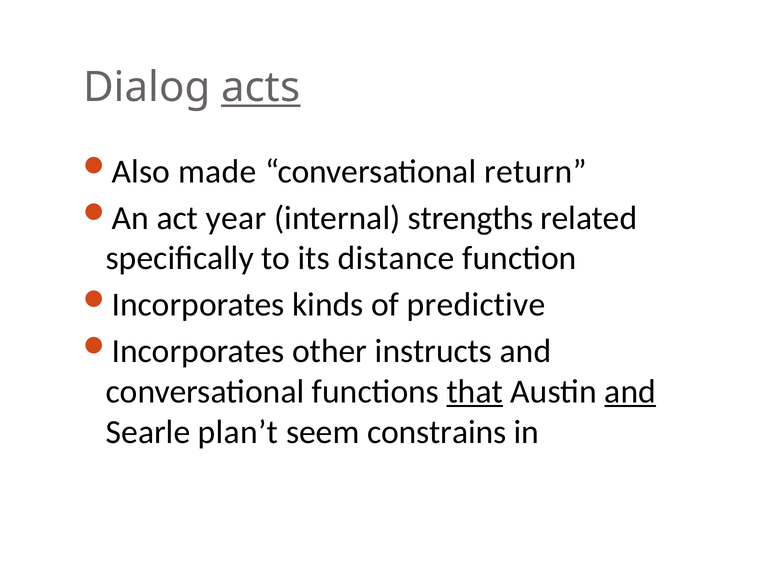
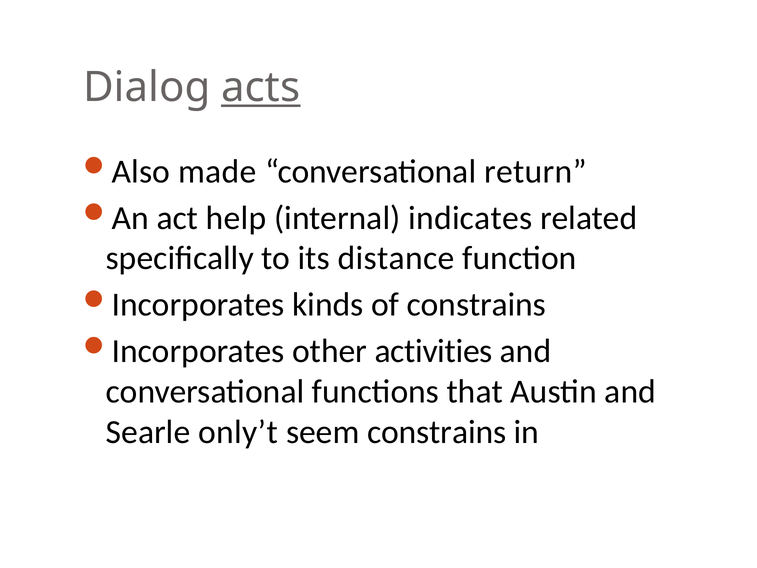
year: year -> help (236, 218)
strengths: strengths -> indicates (470, 218)
of predictive: predictive -> constrains (476, 305)
instructs: instructs -> activities (434, 351)
that underline: present -> none (475, 391)
and underline: present -> none (630, 391)
plan’t: plan’t -> only’t (238, 432)
